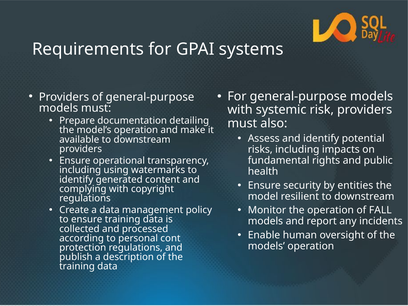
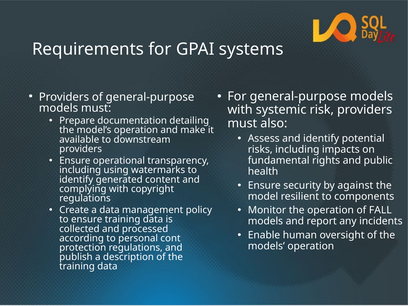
entities: entities -> against (355, 185)
resilient to downstream: downstream -> components (364, 196)
